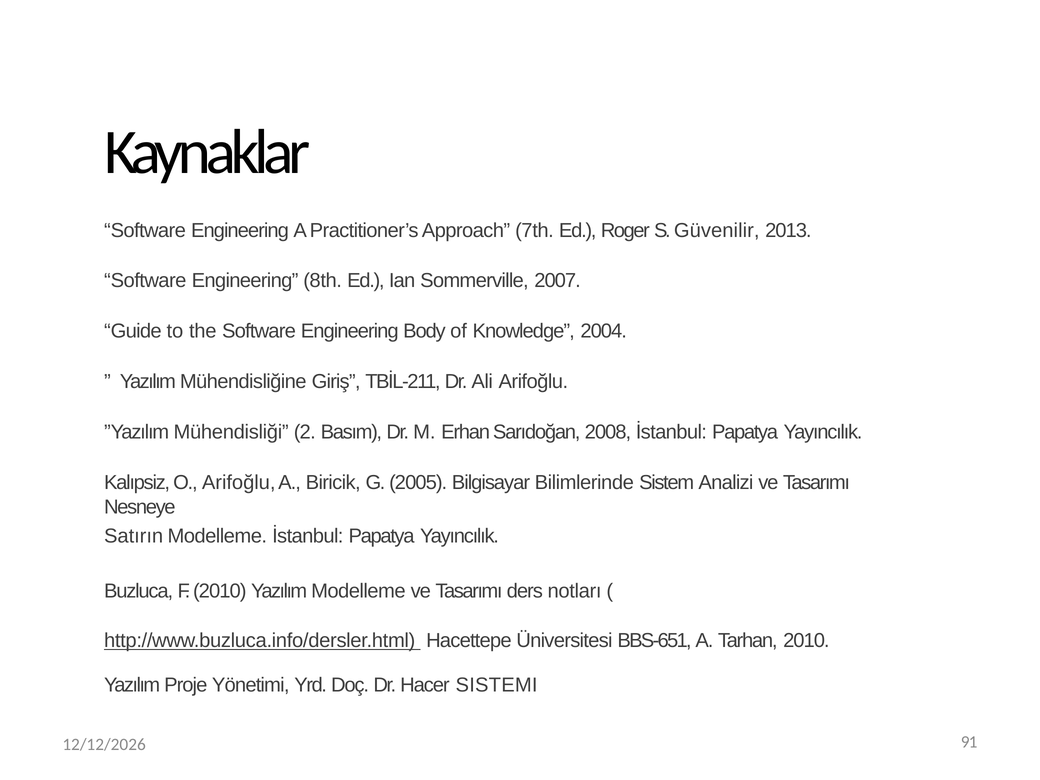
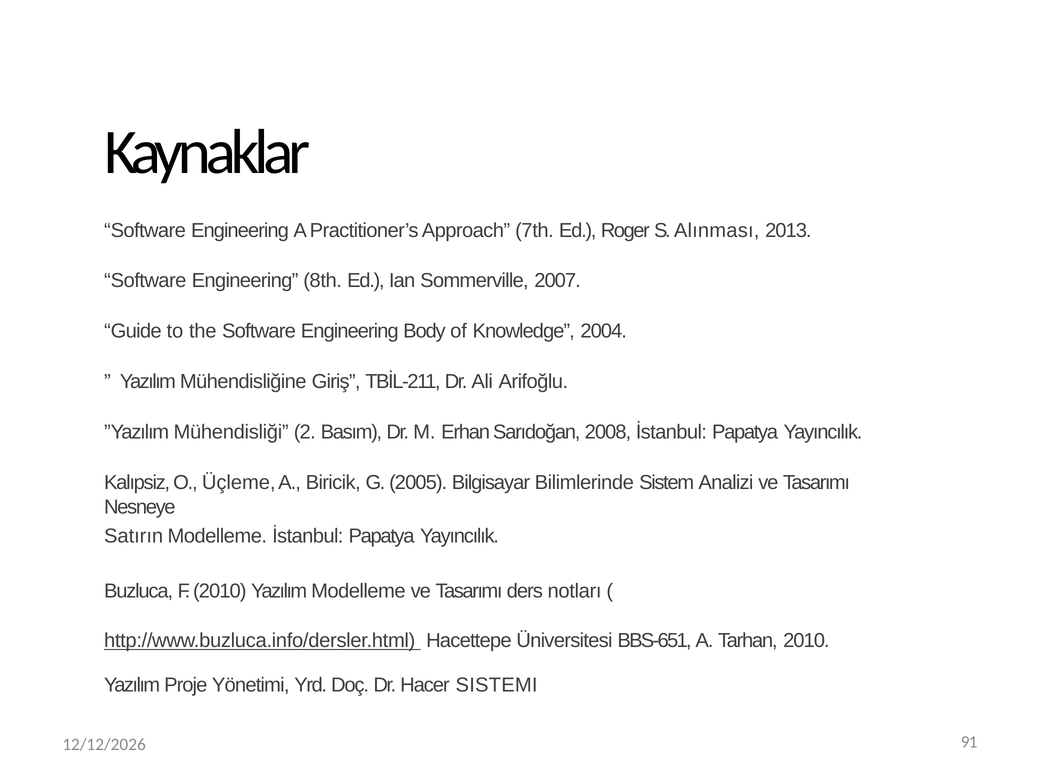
Güvenilir: Güvenilir -> Alınması (717, 230)
O Arifoğlu: Arifoğlu -> Üçleme (239, 483)
